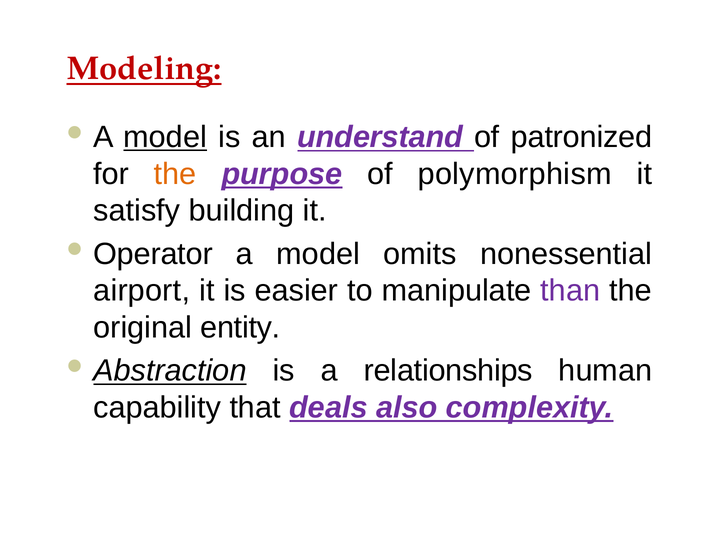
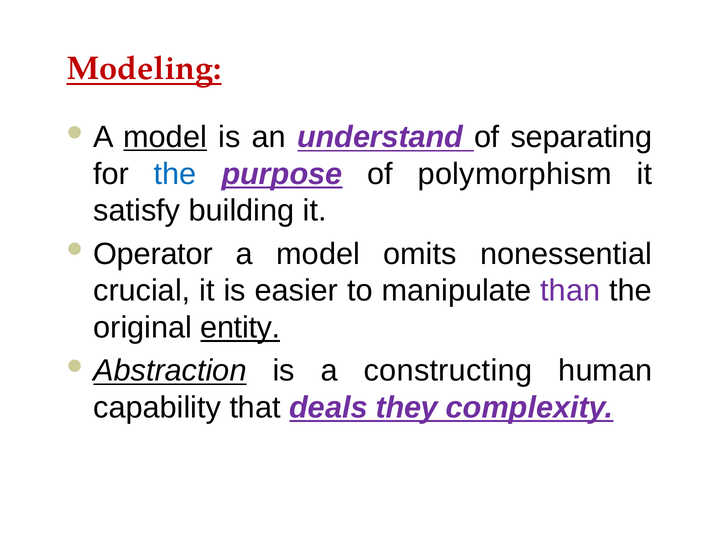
patronized: patronized -> separating (582, 137)
the colour: orange -> blue (175, 174)
airport: airport -> crucial (142, 291)
entity underline: none -> present (240, 327)
relationships: relationships -> constructing (448, 370)
also: also -> they (407, 407)
